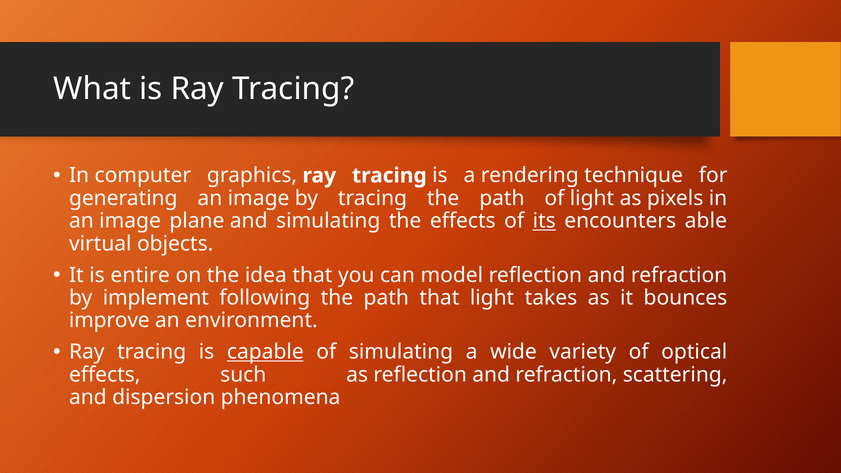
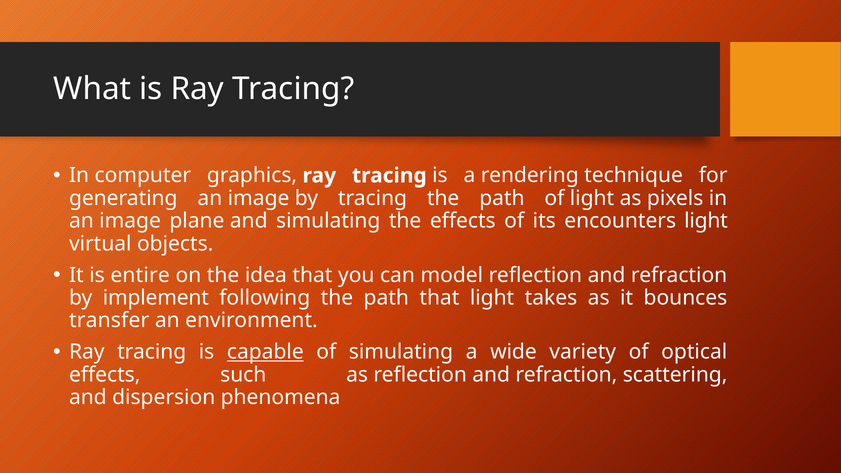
its underline: present -> none (544, 221)
encounters able: able -> light (706, 221)
improve: improve -> transfer (109, 321)
